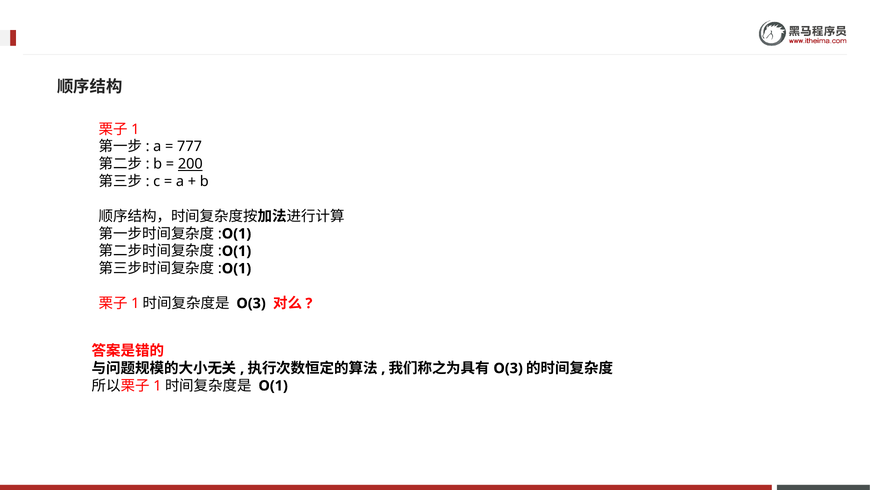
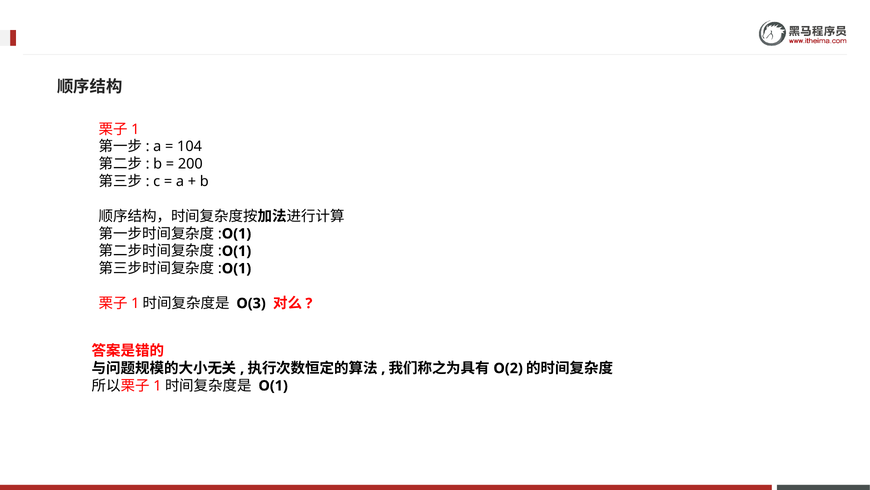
777: 777 -> 104 (190, 146)
200 underline: present -> none (190, 164)
O(3: O(3 -> O(2 (508, 368)
